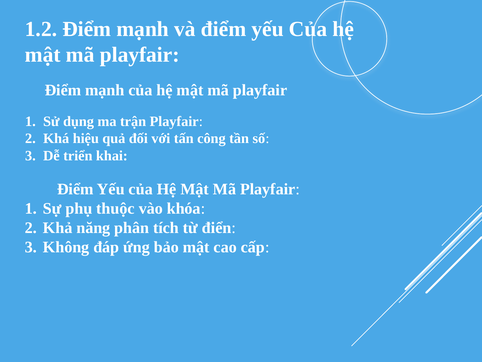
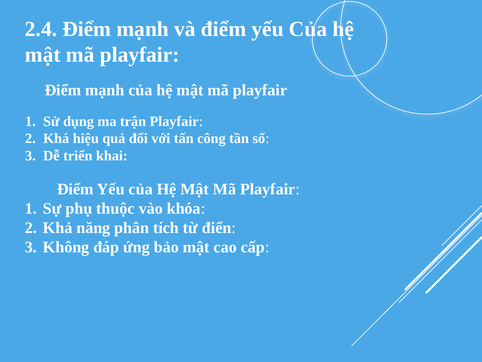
1.2: 1.2 -> 2.4 (41, 29)
